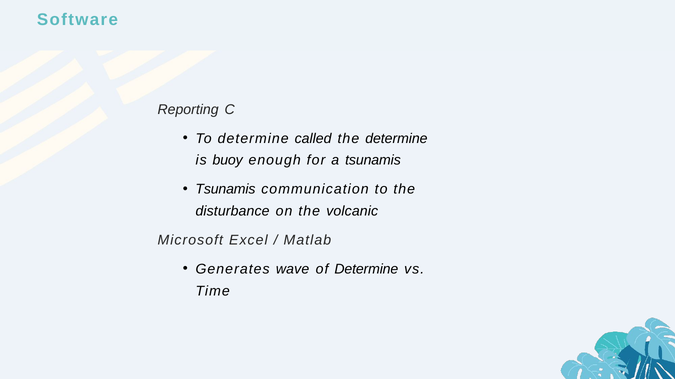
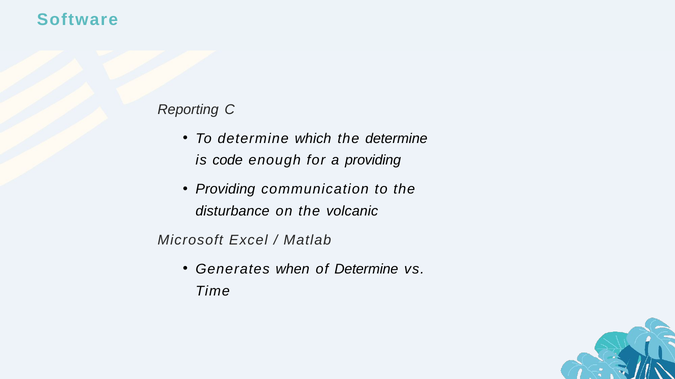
called: called -> which (313, 139)
buoy: buoy -> code (228, 161)
a tsunamis: tsunamis -> providing (373, 161)
Tsunamis: Tsunamis -> Providing (225, 190)
wave: wave -> when (293, 269)
